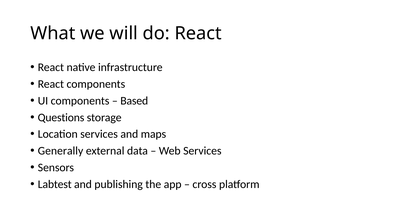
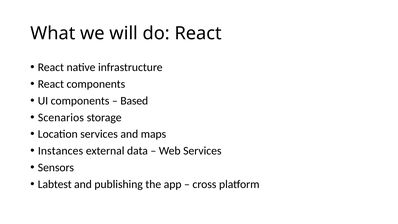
Questions: Questions -> Scenarios (61, 117)
Generally: Generally -> Instances (60, 151)
